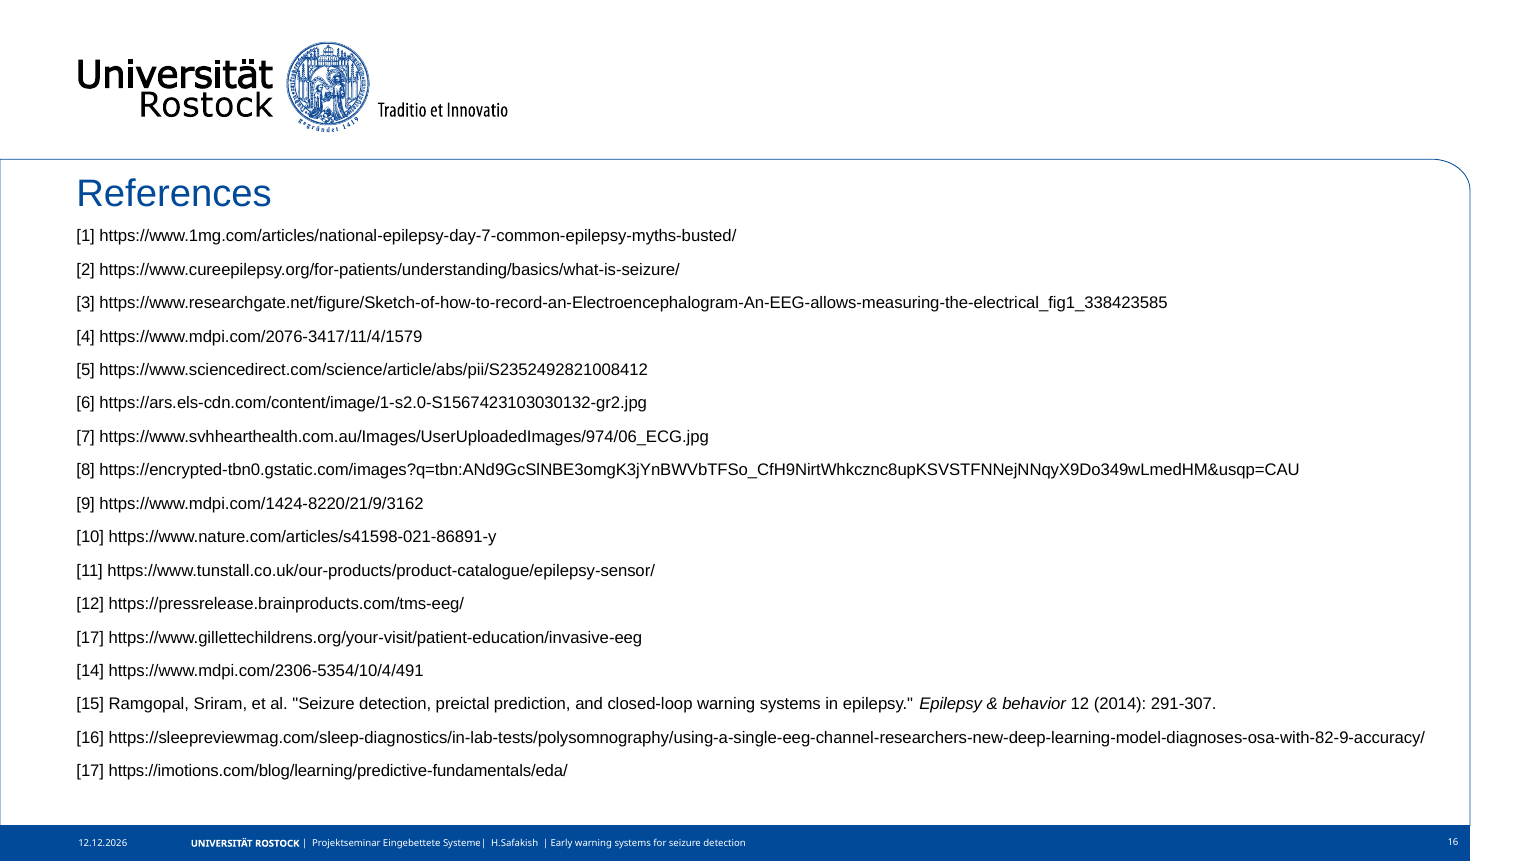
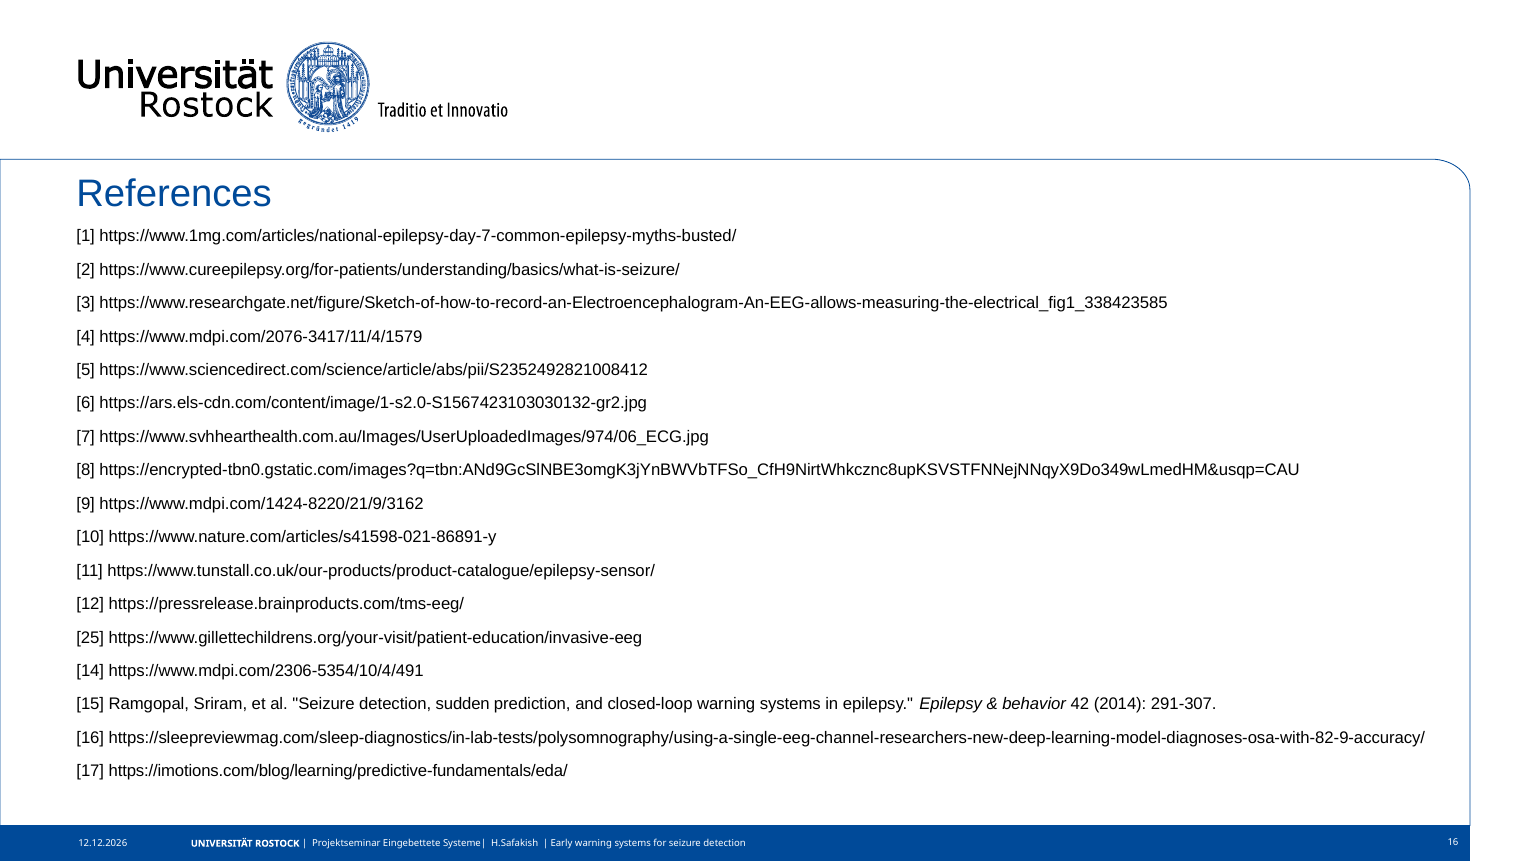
17: 17 -> 25 (90, 637)
preictal: preictal -> sudden (463, 704)
behavior 12: 12 -> 42 (1080, 704)
